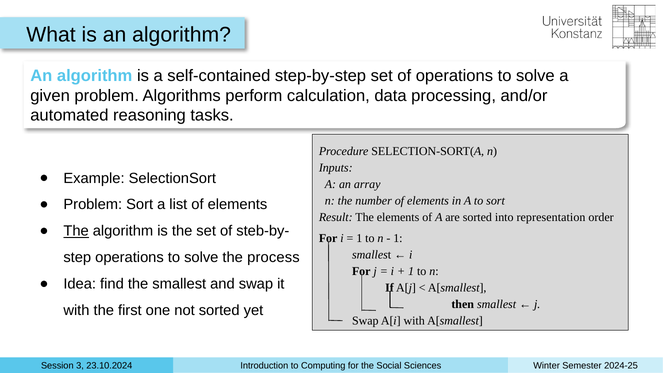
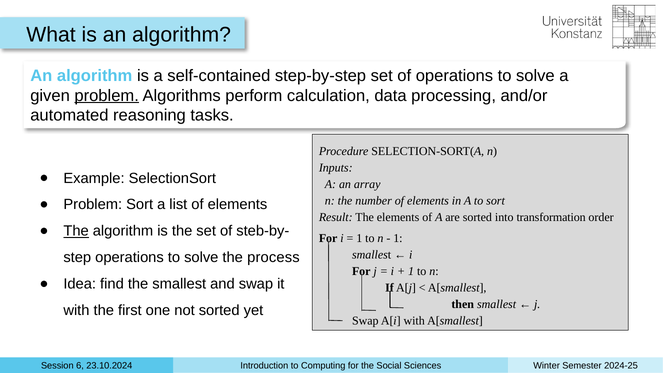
problem underline: none -> present (107, 96)
representation: representation -> transformation (551, 217)
3: 3 -> 6 (80, 366)
